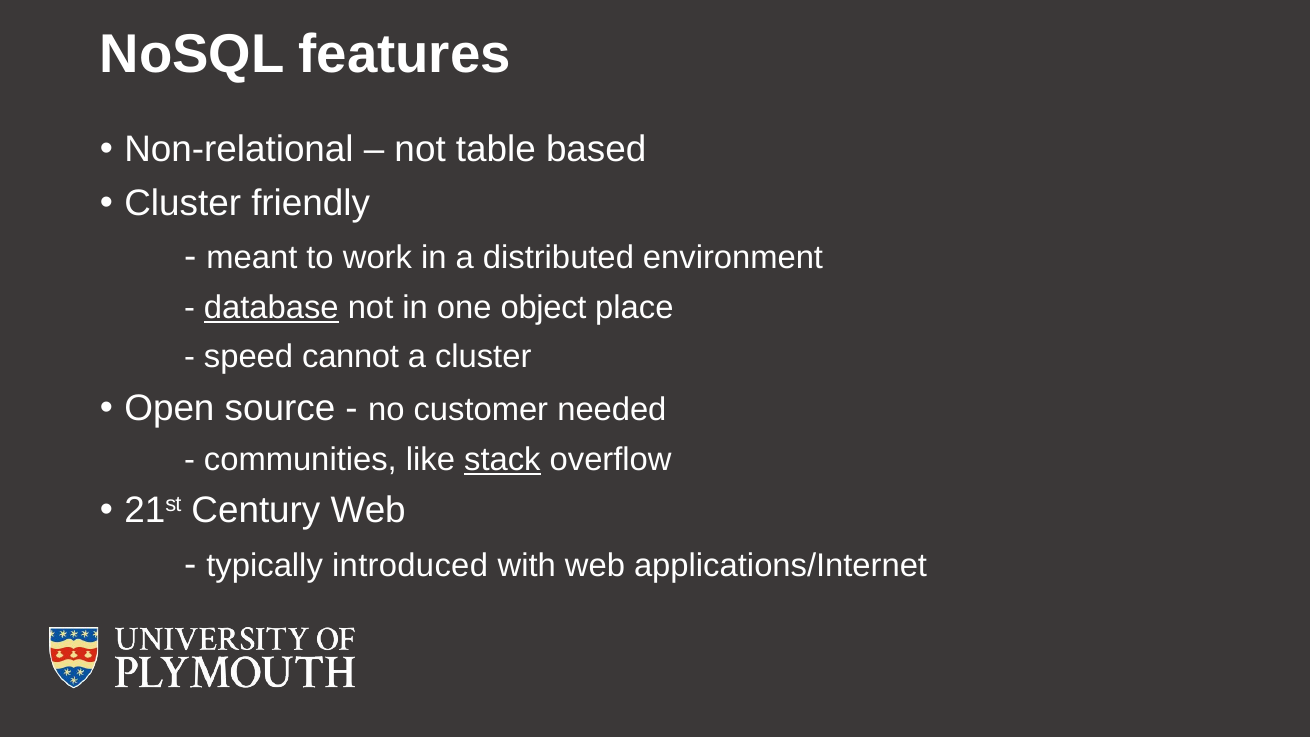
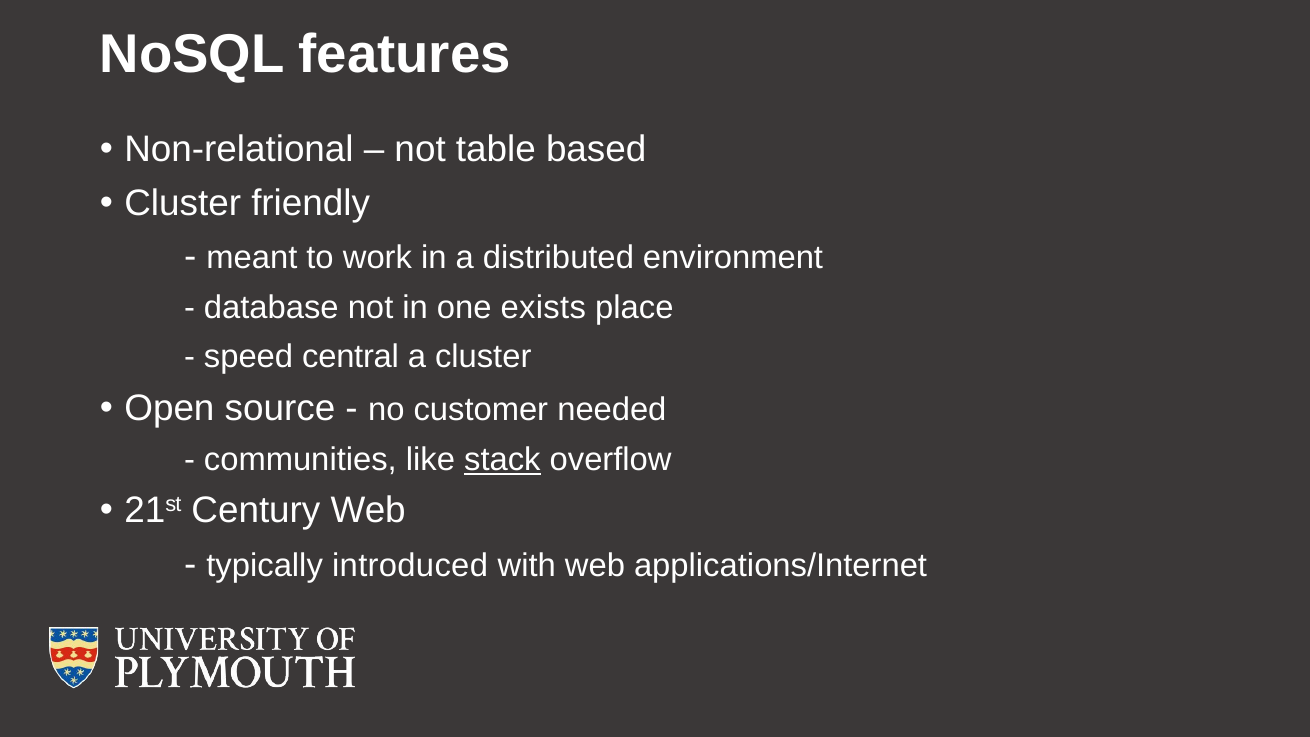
database underline: present -> none (271, 308)
object: object -> exists (543, 308)
cannot: cannot -> central (351, 357)
